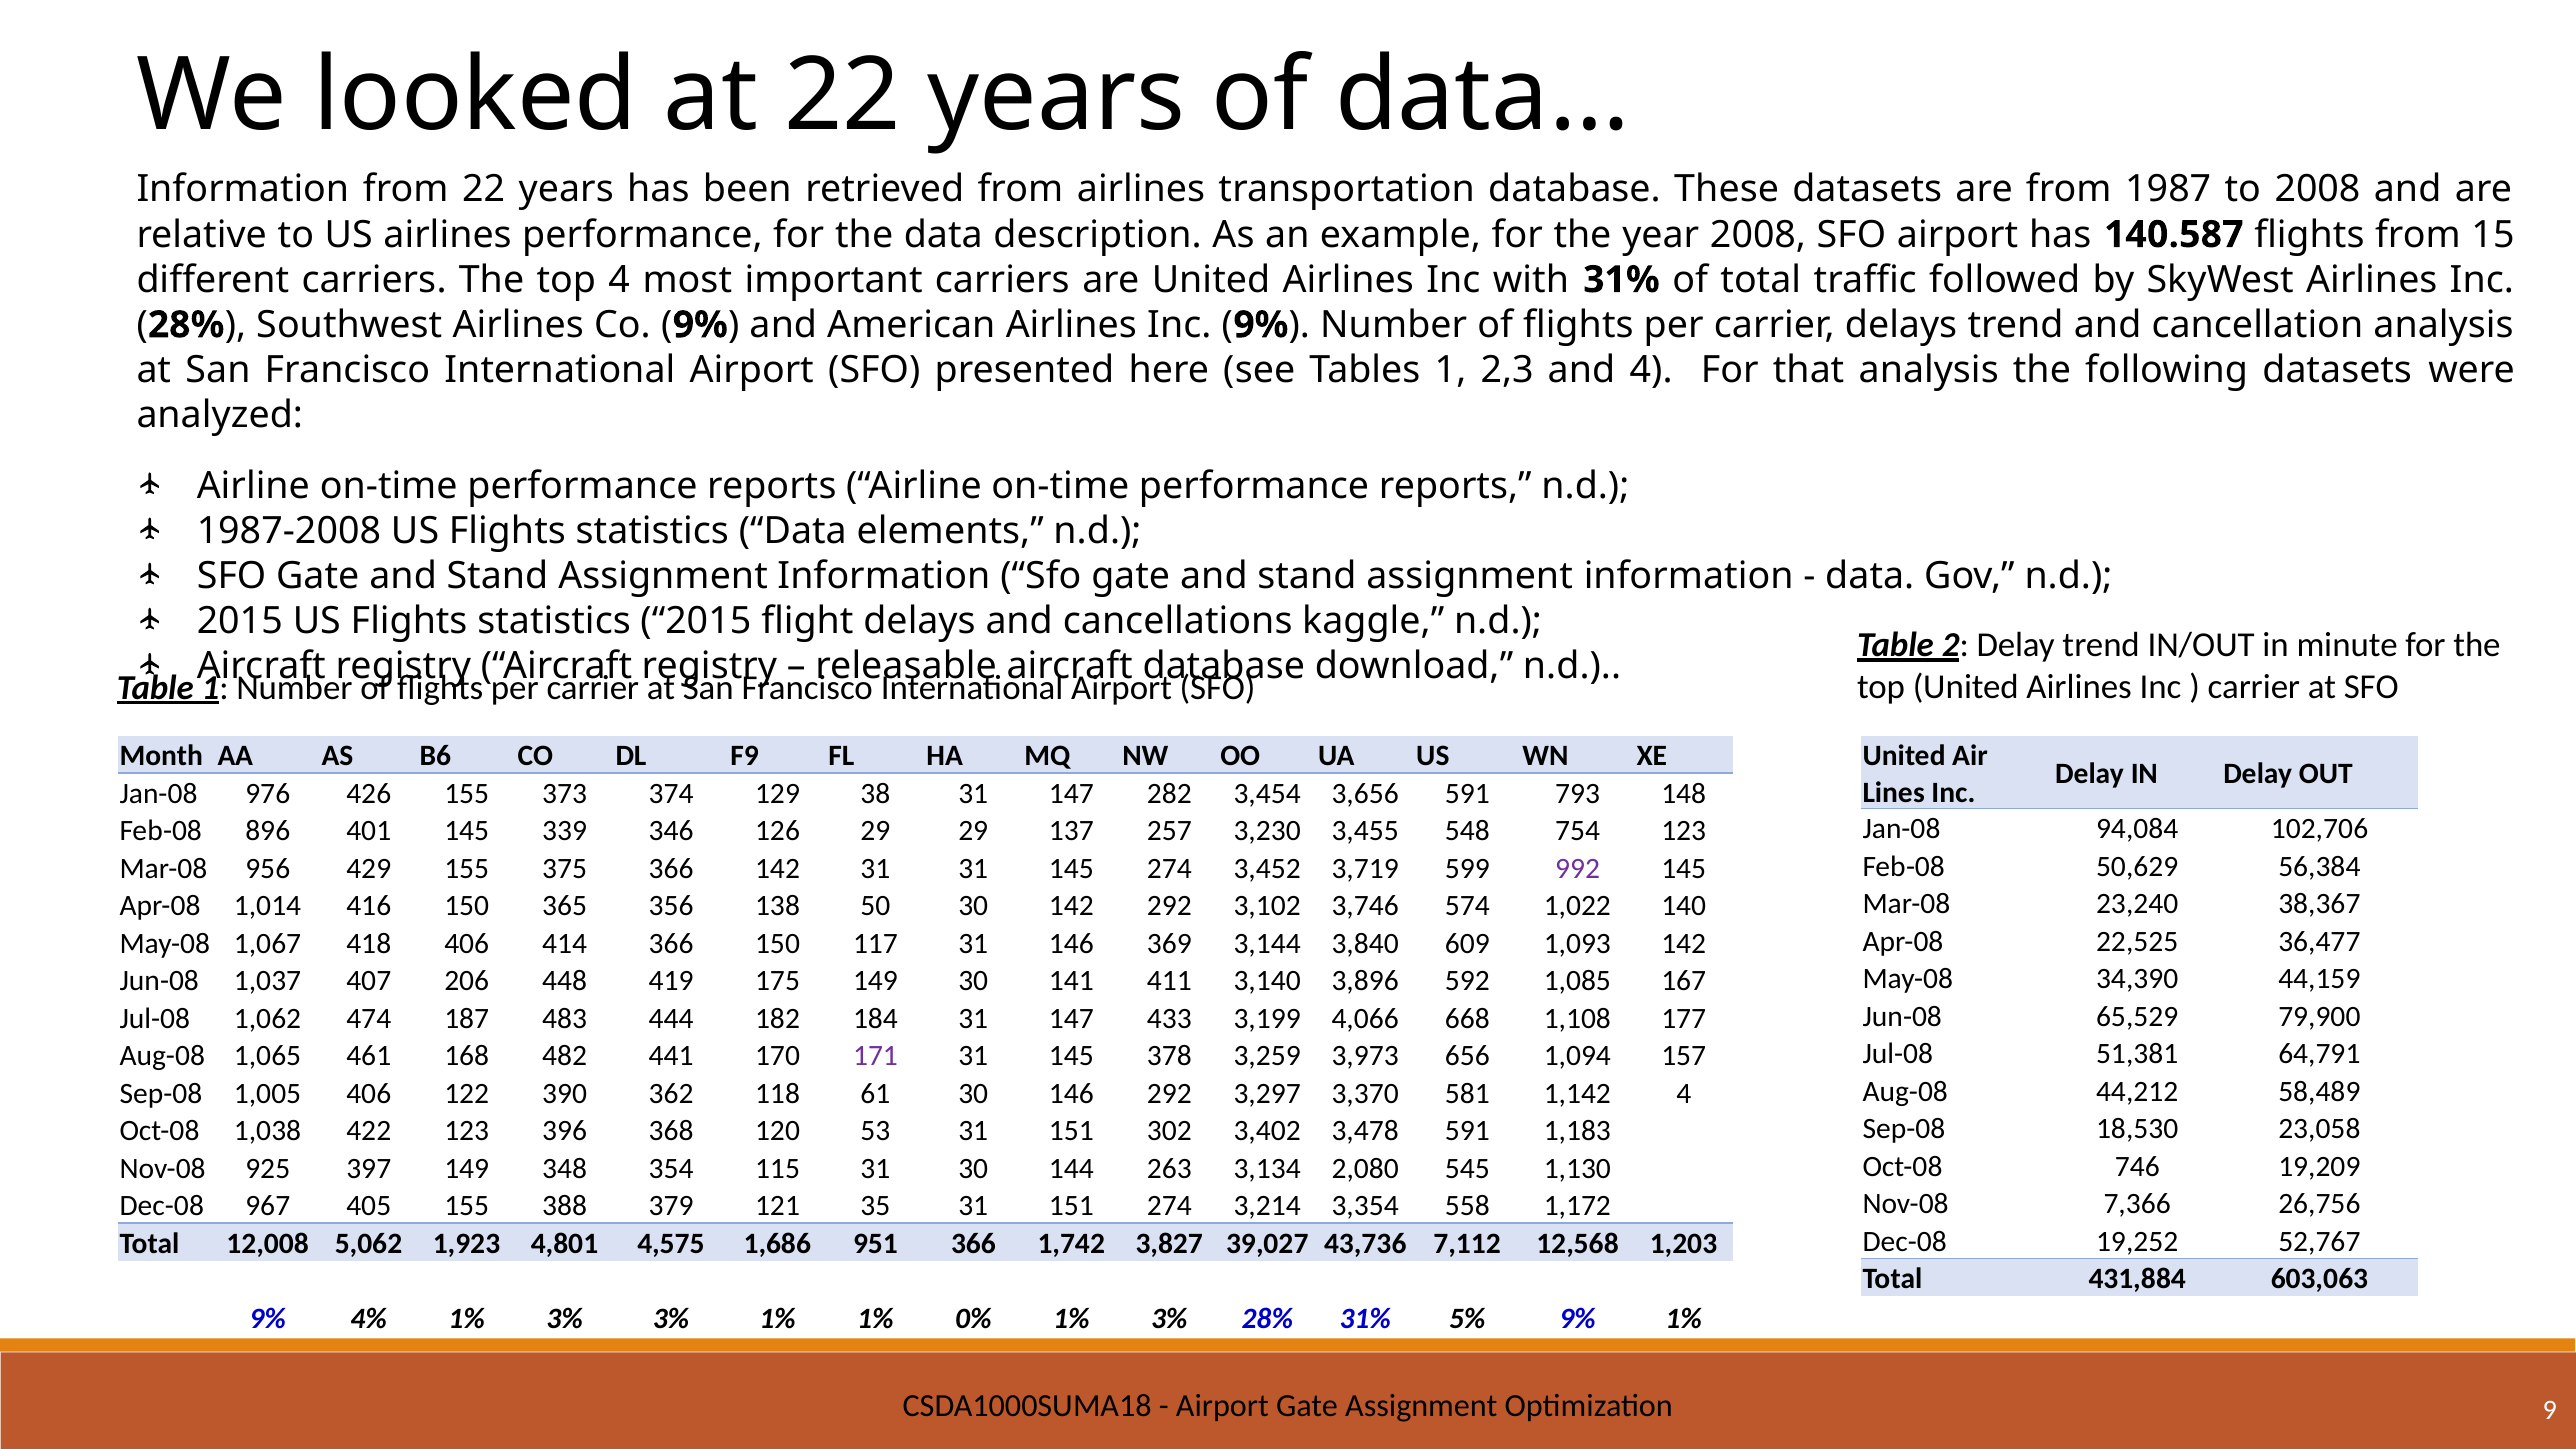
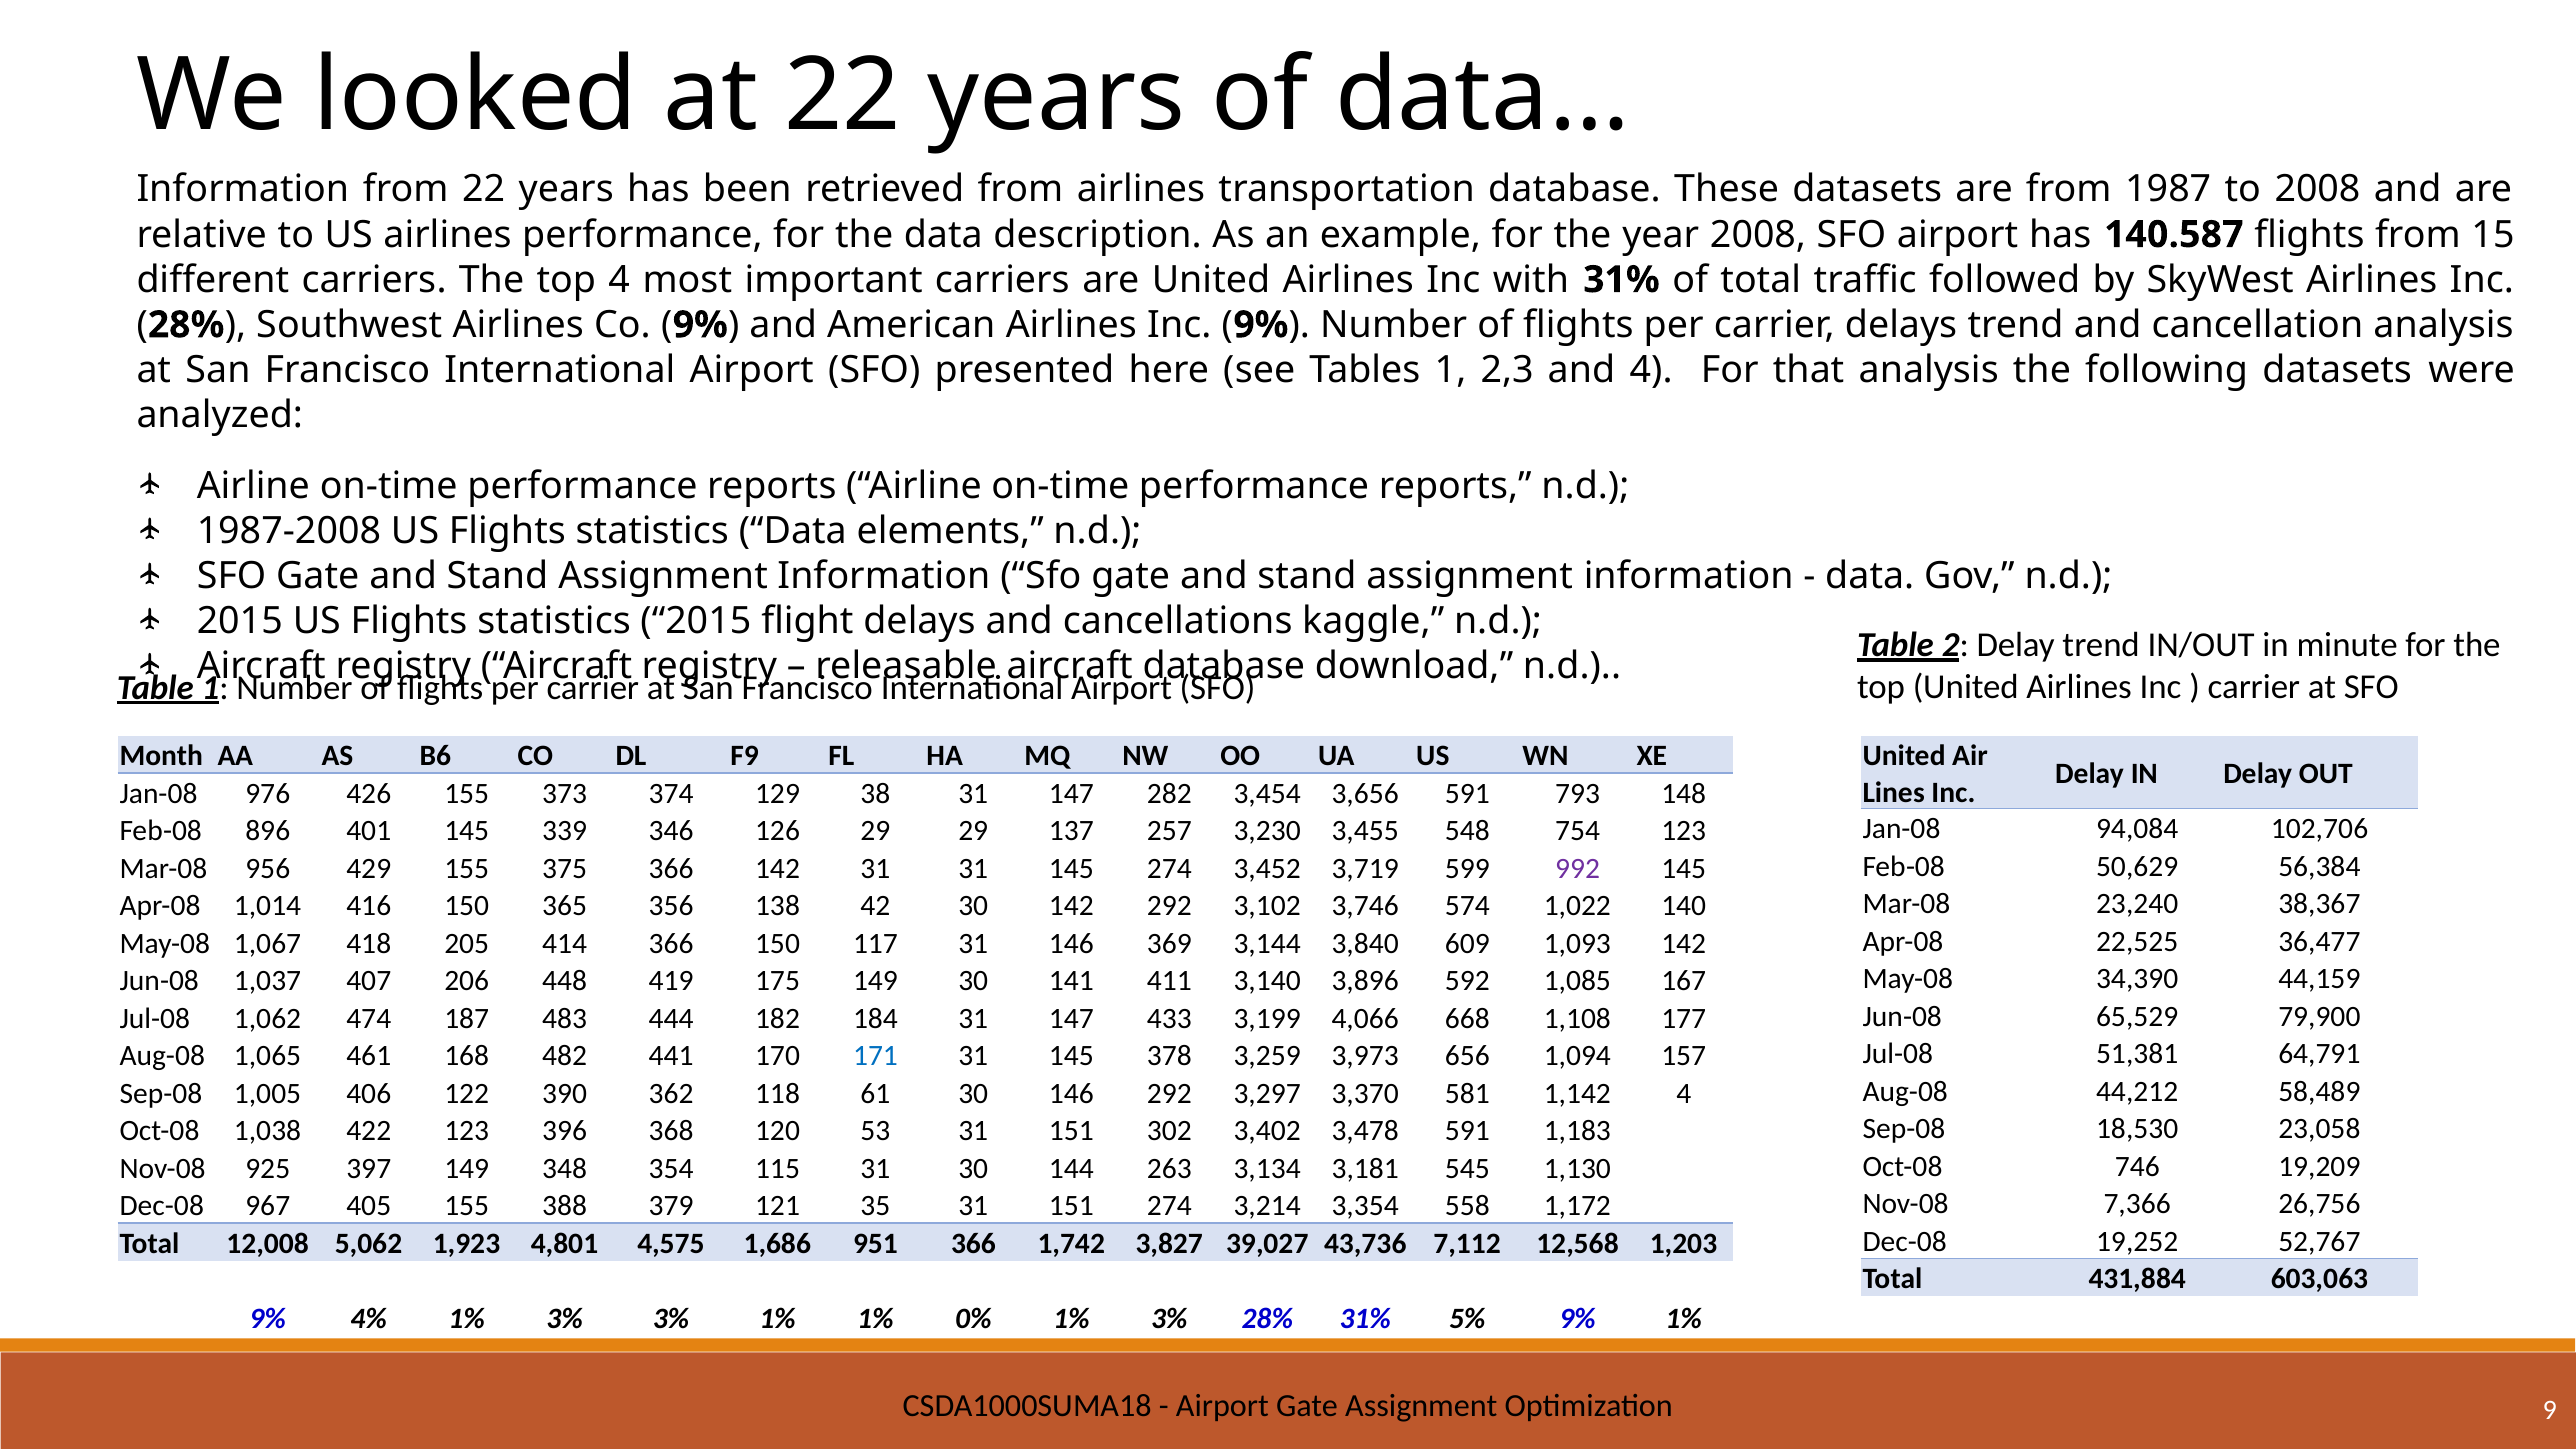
50: 50 -> 42 (875, 906)
418 406: 406 -> 205 (467, 944)
171 colour: purple -> blue (875, 1056)
2,080: 2,080 -> 3,181 (1365, 1169)
